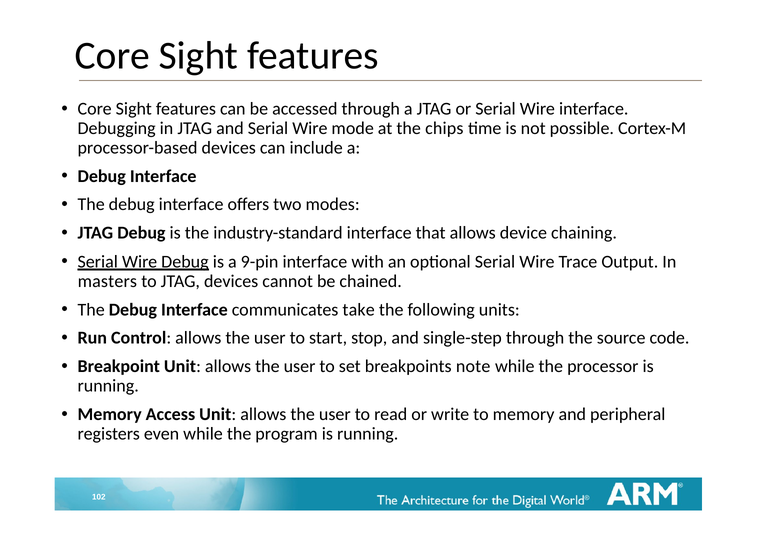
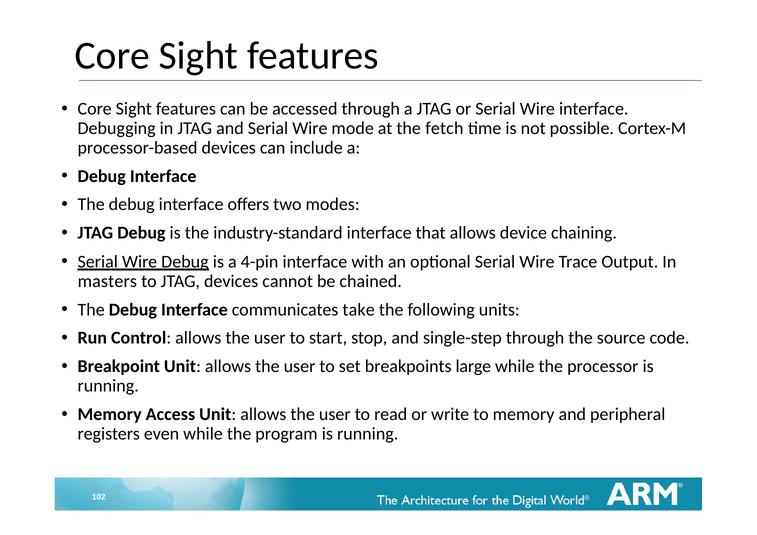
chips: chips -> fetch (444, 128)
9-pin: 9-pin -> 4-pin (260, 262)
note: note -> large (473, 366)
